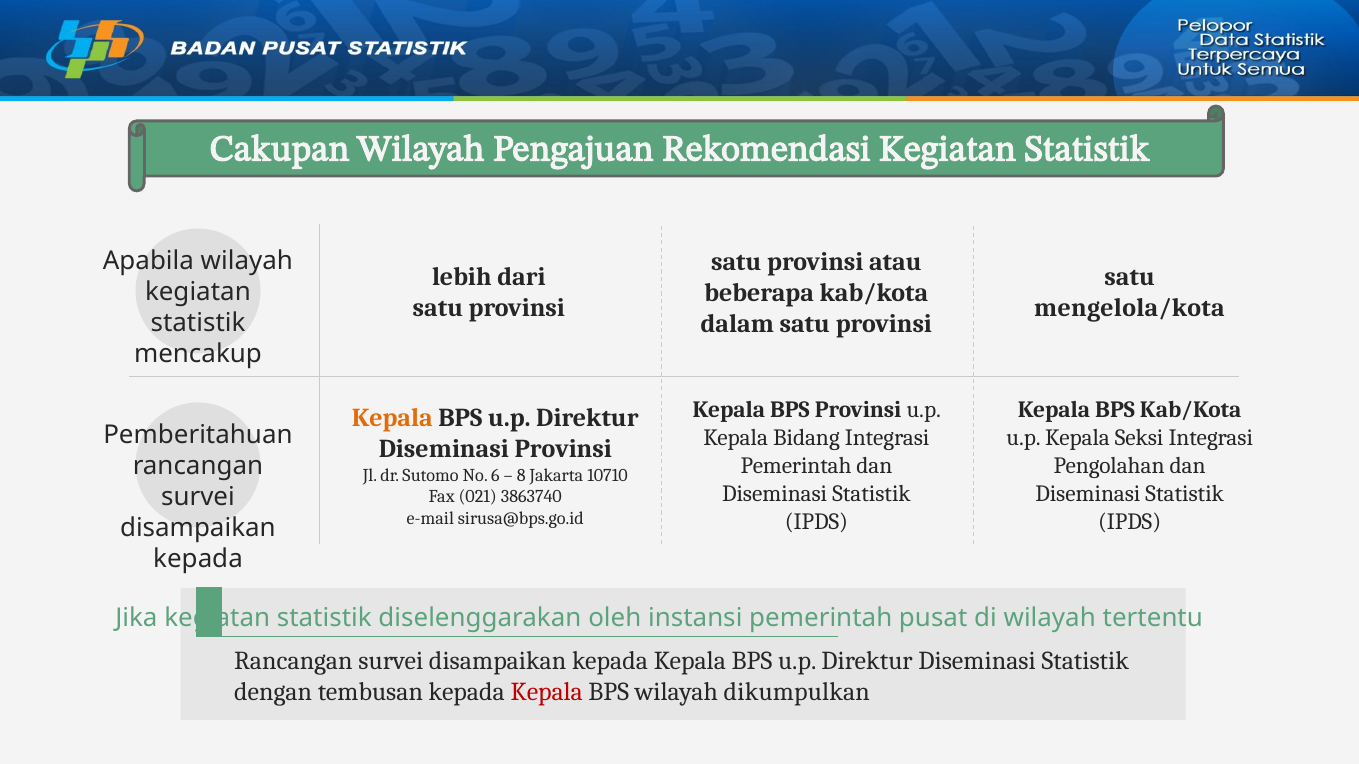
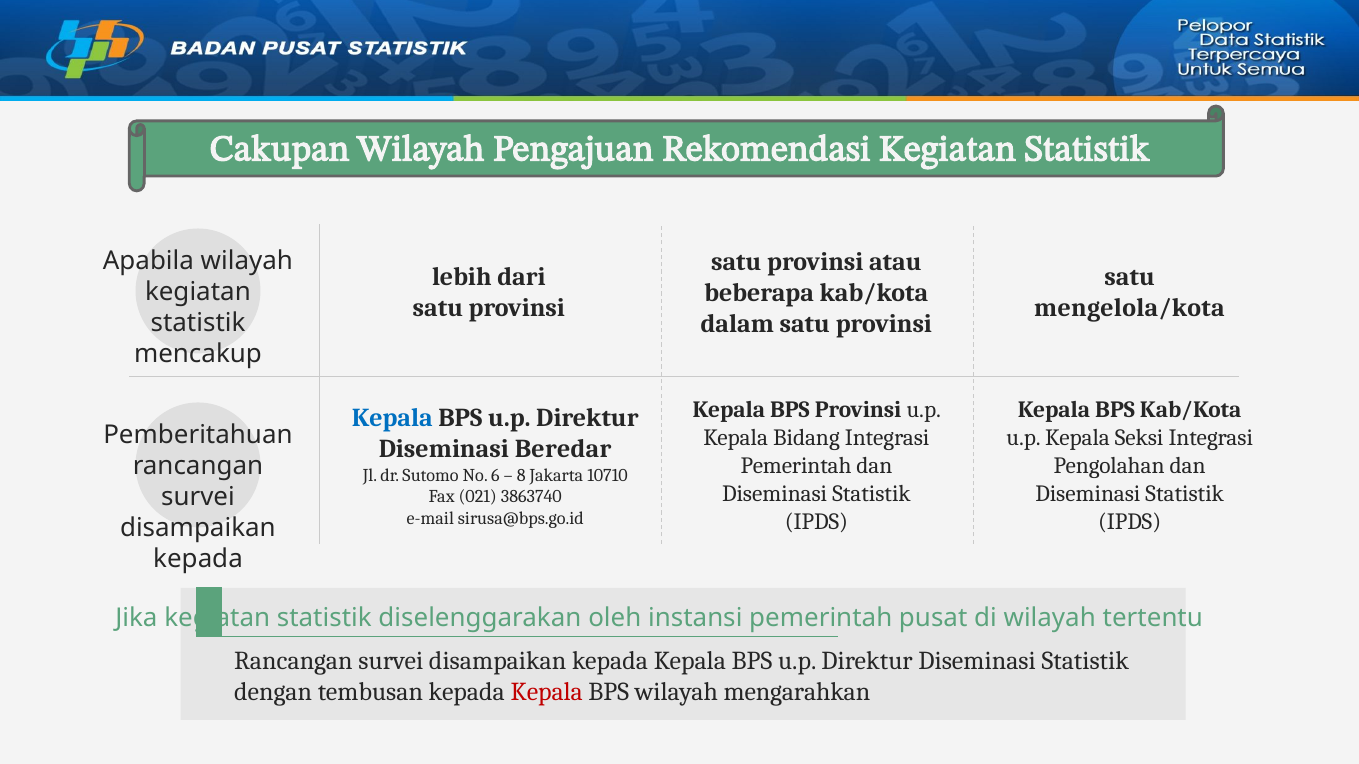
Kepala colour: orange -> blue (392, 418)
Diseminasi Provinsi: Provinsi -> Beredar (563, 450)
dikumpulkan: dikumpulkan -> mengarahkan (797, 693)
